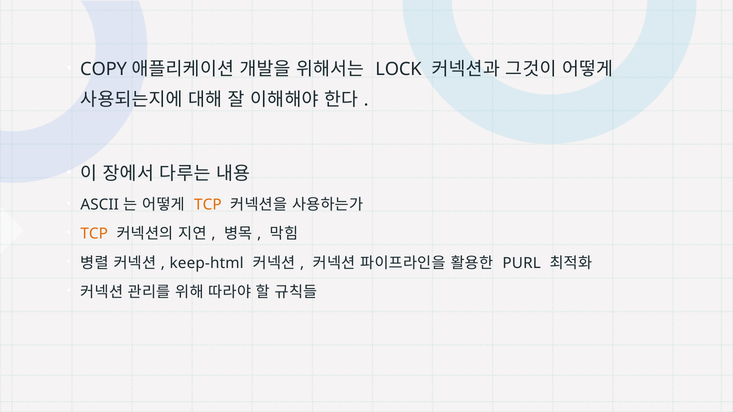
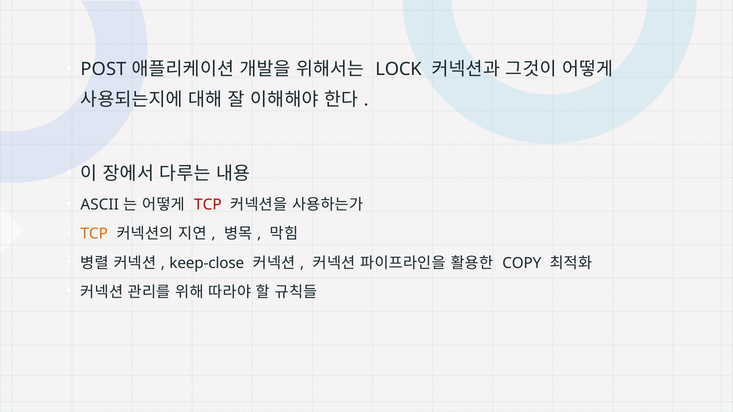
COPY: COPY -> POST (103, 69)
TCP colour: orange -> red (208, 205)
keep-html: keep-html -> keep-close (207, 263)
PURL: PURL -> COPY (522, 263)
